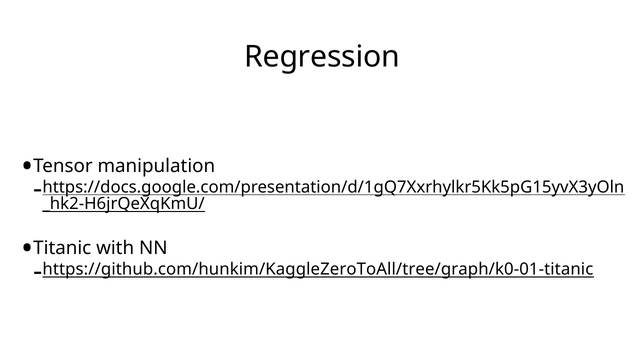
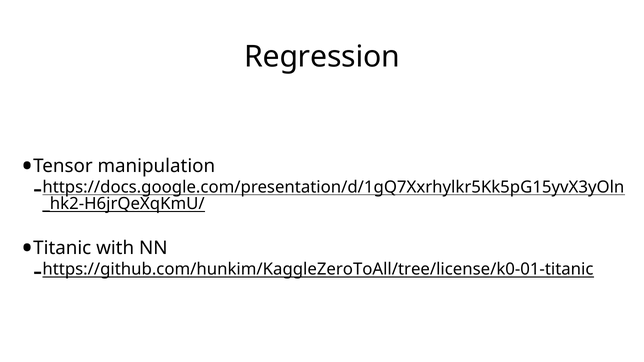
https://github.com/hunkim/KaggleZeroToAll/tree/graph/k0-01-titanic: https://github.com/hunkim/KaggleZeroToAll/tree/graph/k0-01-titanic -> https://github.com/hunkim/KaggleZeroToAll/tree/license/k0-01-titanic (318, 270)
